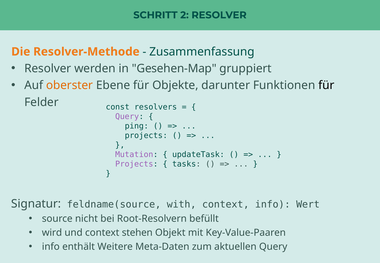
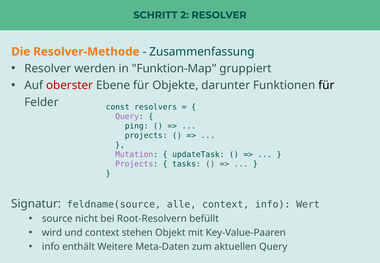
Gesehen-Map: Gesehen-Map -> Funktion-Map (174, 69)
oberster colour: orange -> red (70, 85)
with: with -> alle (182, 204)
